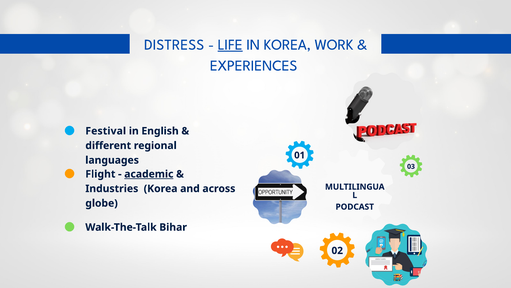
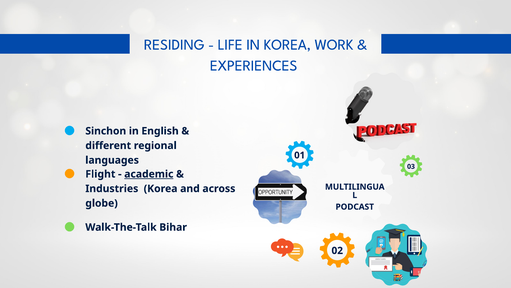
DISTRESS: DISTRESS -> RESIDING (174, 45)
LIFE underline: present -> none (230, 45)
Festival: Festival -> Sinchon (106, 131)
